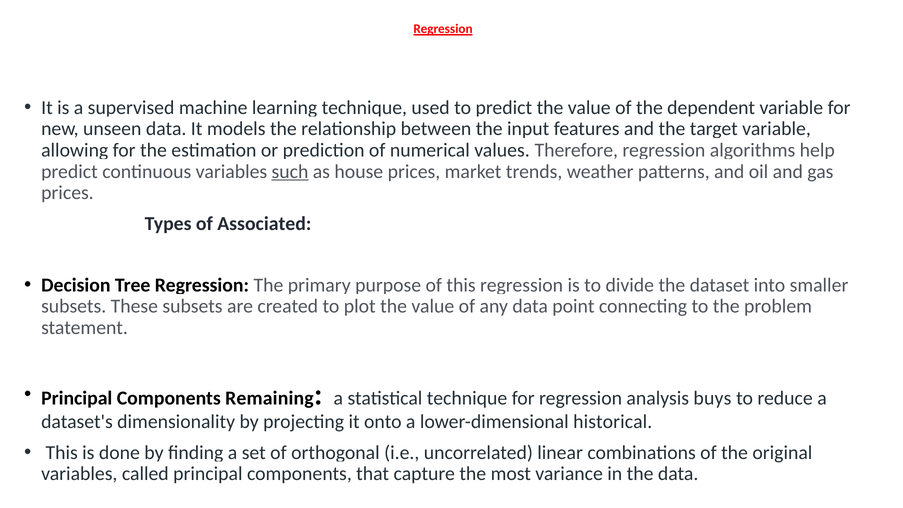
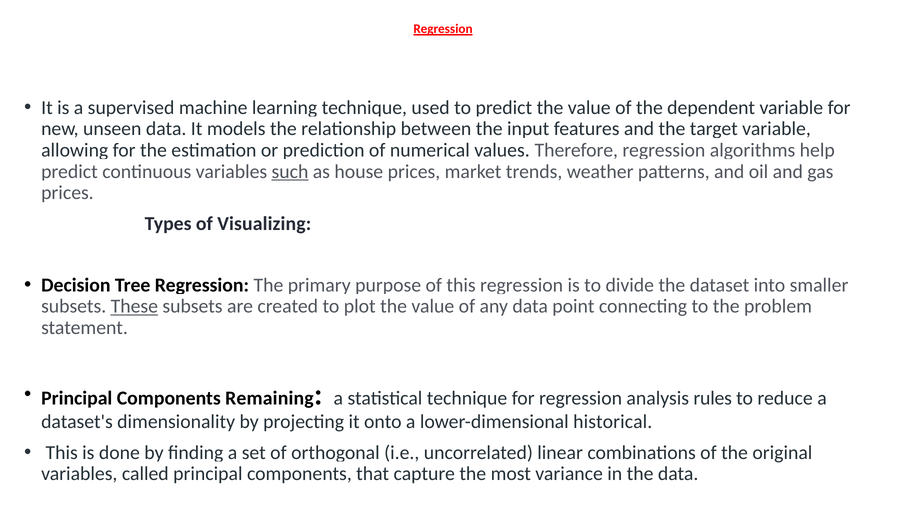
Associated: Associated -> Visualizing (264, 224)
These underline: none -> present (134, 306)
buys: buys -> rules (713, 398)
